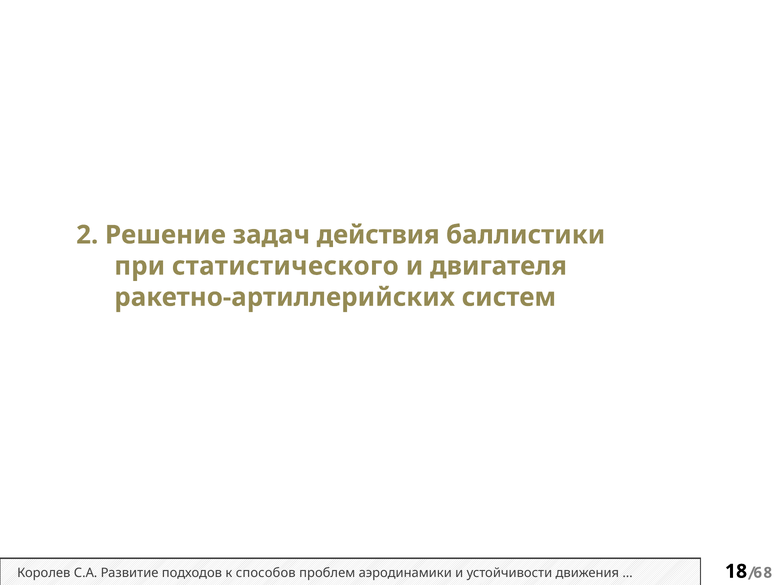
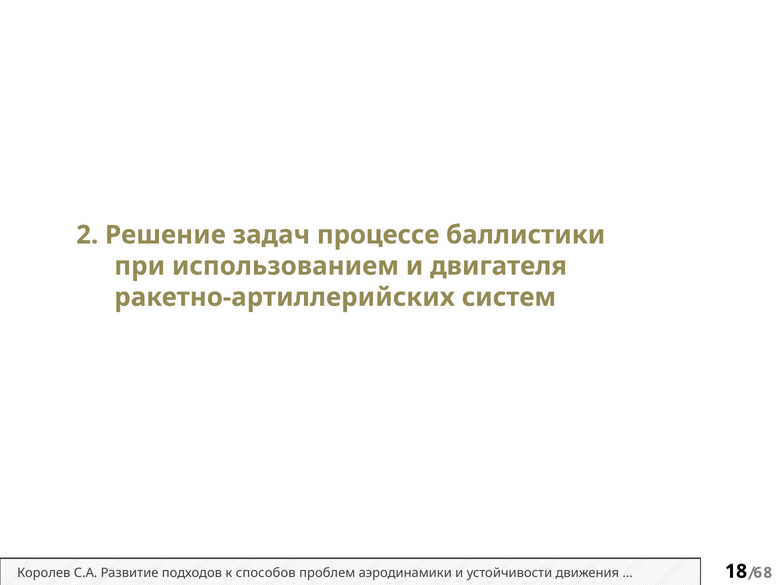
действия: действия -> процессе (378, 235)
статистического: статистического -> использованием (285, 266)
